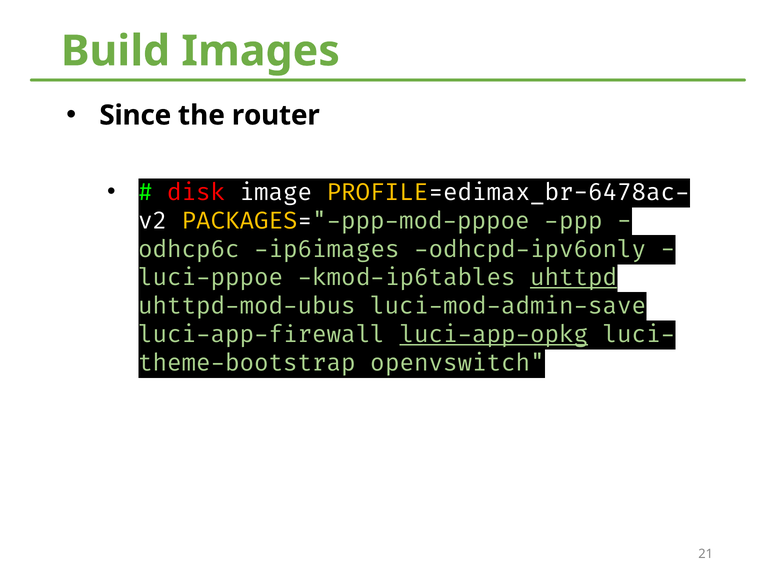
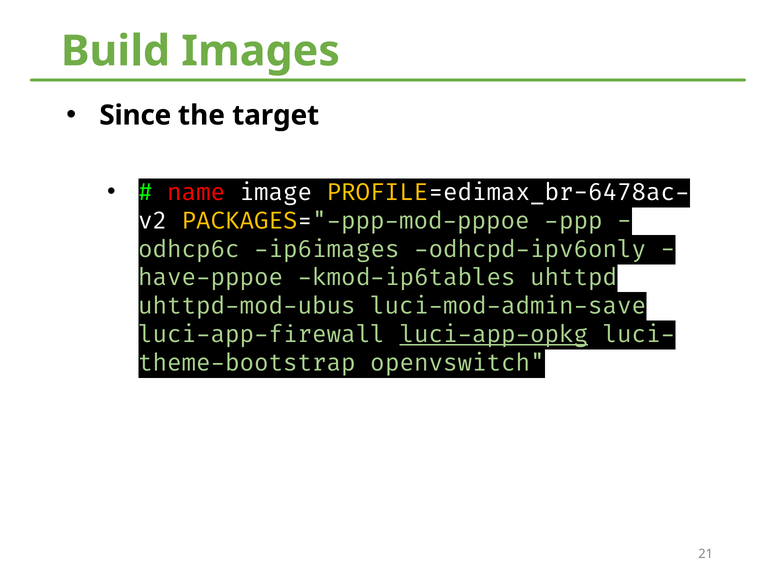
router: router -> target (276, 115)
disk: disk -> name (196, 192)
luci-pppoe: luci-pppoe -> have-pppoe (211, 277)
uhttpd underline: present -> none (574, 277)
